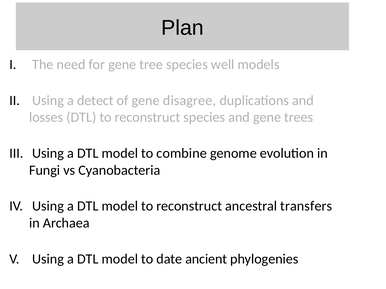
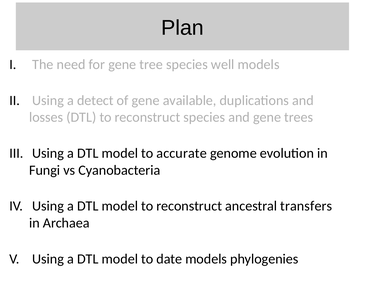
disagree: disagree -> available (190, 101)
combine: combine -> accurate (182, 153)
date ancient: ancient -> models (206, 259)
